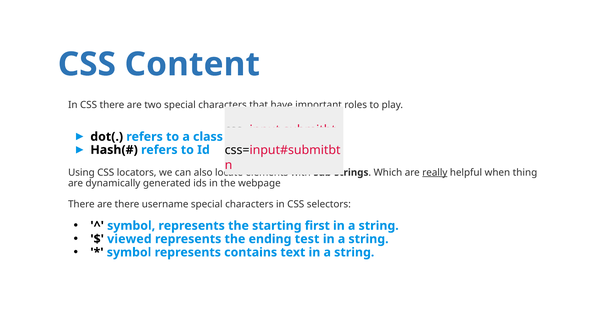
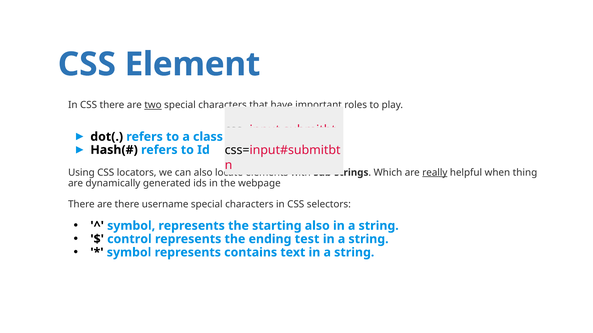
Content: Content -> Element (192, 64)
two underline: none -> present (153, 105)
starting first: first -> also (317, 226)
viewed: viewed -> control (129, 239)
